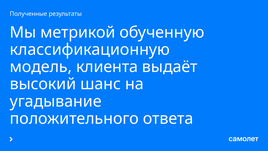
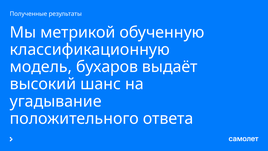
клиента: клиента -> бухаров (107, 67)
